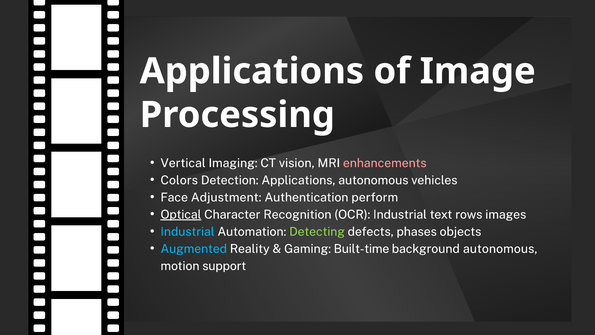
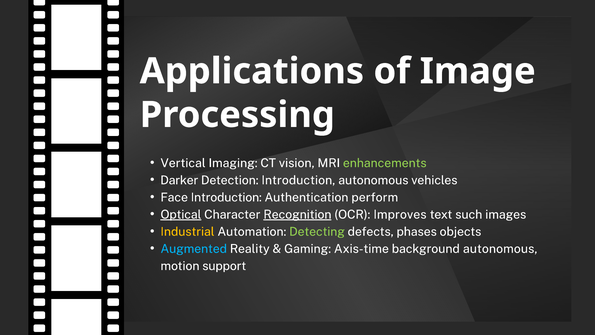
enhancements colour: pink -> light green (385, 163)
Colors: Colors -> Darker (179, 180)
Detection Applications: Applications -> Introduction (298, 180)
Face Adjustment: Adjustment -> Introduction (226, 197)
Recognition underline: none -> present (297, 214)
OCR Industrial: Industrial -> Improves (400, 214)
rows: rows -> such (469, 214)
Industrial colour: light blue -> yellow (188, 231)
Built-time: Built-time -> Axis-time (361, 249)
